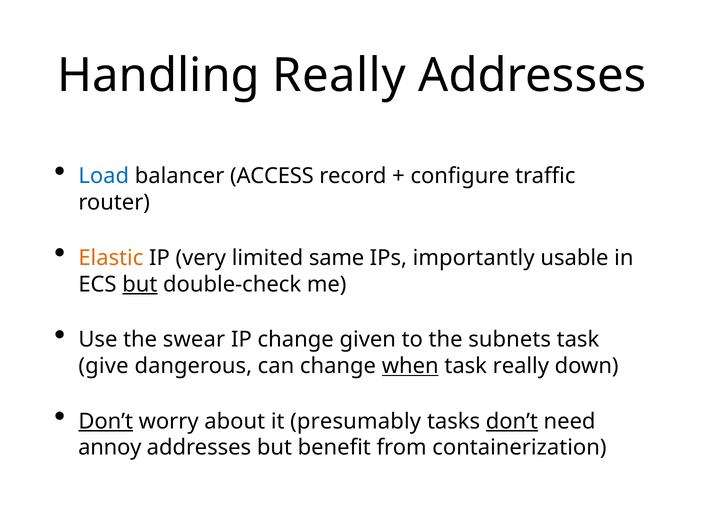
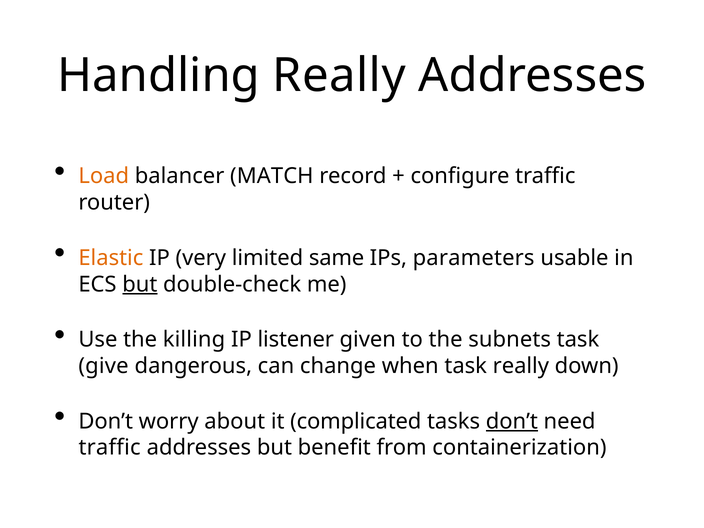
Load colour: blue -> orange (104, 176)
ACCESS: ACCESS -> MATCH (272, 176)
importantly: importantly -> parameters (474, 258)
swear: swear -> killing (194, 340)
IP change: change -> listener (296, 340)
when underline: present -> none (410, 366)
Don’t underline: present -> none (106, 421)
presumably: presumably -> complicated (356, 421)
annoy: annoy -> traffic (110, 448)
